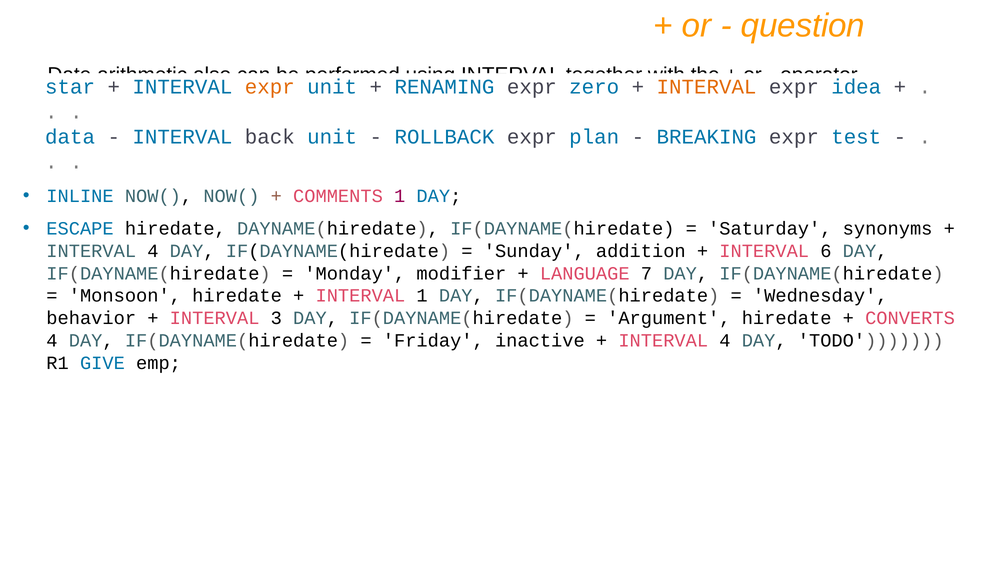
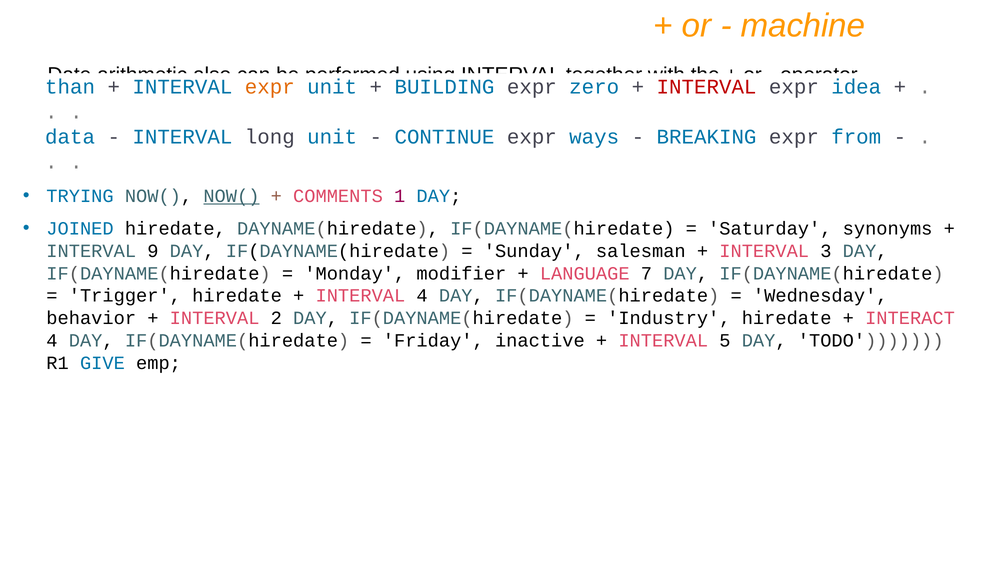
question: question -> machine (803, 26)
star: star -> than (70, 87)
RENAMING: RENAMING -> BUILDING (444, 87)
INTERVAL colour: orange -> red (707, 87)
back: back -> long (270, 137)
ROLLBACK: ROLLBACK -> CONTINUE (444, 137)
plan: plan -> ways (594, 137)
test: test -> from (856, 137)
INLINE: INLINE -> TRYING (80, 196)
NOW( underline: none -> present (231, 196)
ESCAPE: ESCAPE -> JOINED (80, 228)
4: 4 -> 9 (153, 251)
addition: addition -> salesman (641, 251)
6: 6 -> 3 (826, 251)
Monsoon: Monsoon -> Trigger (125, 296)
INTERVAL 1: 1 -> 4 (422, 296)
3: 3 -> 2 (276, 318)
Argument: Argument -> Industry (669, 318)
CONVERTS: CONVERTS -> INTERACT (910, 318)
4: 4 -> 5 (725, 341)
